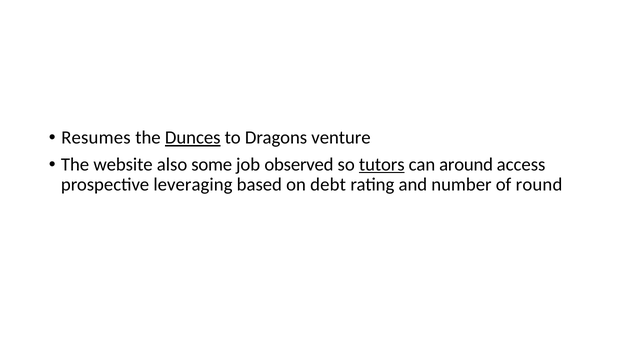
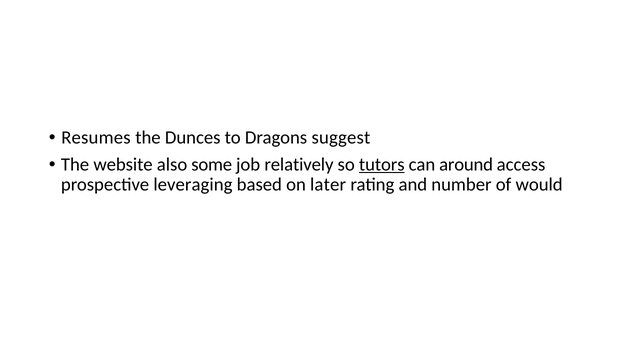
Dunces underline: present -> none (193, 138)
venture: venture -> suggest (341, 138)
observed: observed -> relatively (299, 165)
debt: debt -> later (328, 185)
round: round -> would (539, 185)
